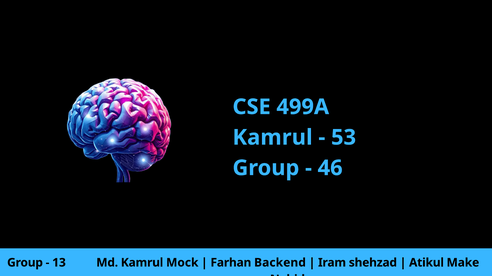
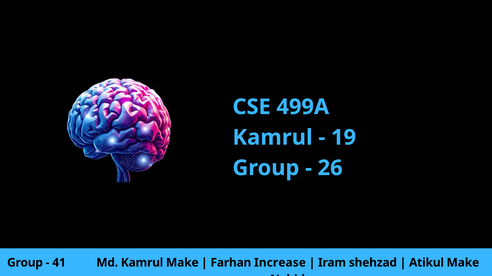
53: 53 -> 19 (344, 138)
46: 46 -> 26 (330, 168)
13: 13 -> 41 (59, 263)
Kamrul Mock: Mock -> Make (182, 263)
Backend: Backend -> Increase (280, 263)
